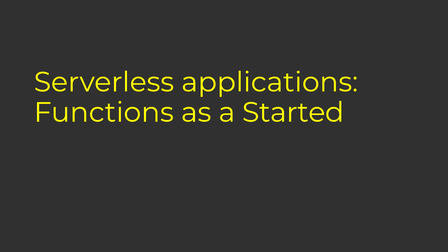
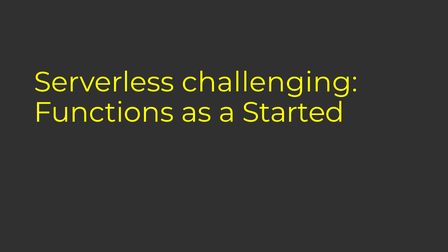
applications: applications -> challenging (270, 82)
